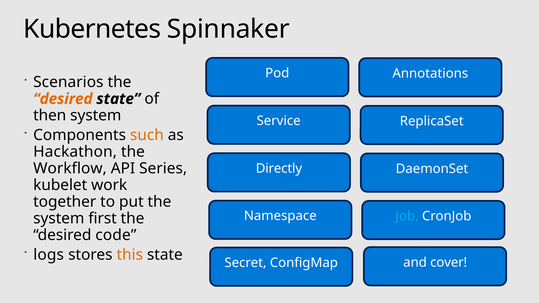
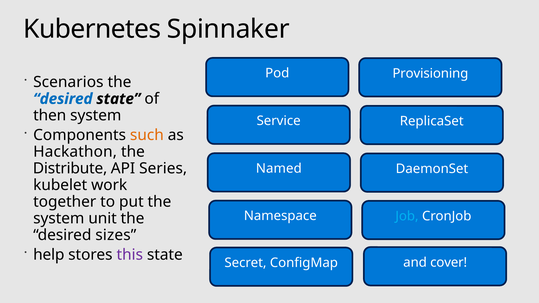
Annotations: Annotations -> Provisioning (430, 73)
desired colour: orange -> blue (63, 99)
Workflow: Workflow -> Distribute (70, 169)
Directly: Directly -> Named (279, 169)
first: first -> unit (103, 219)
code: code -> sizes (116, 235)
logs: logs -> help (49, 255)
this colour: orange -> purple (130, 255)
